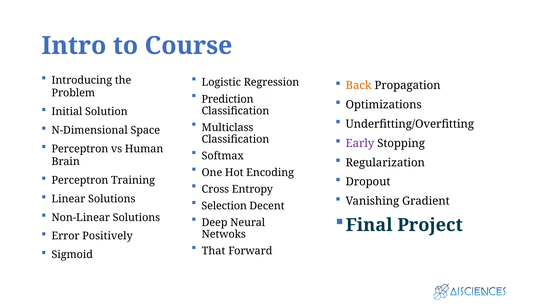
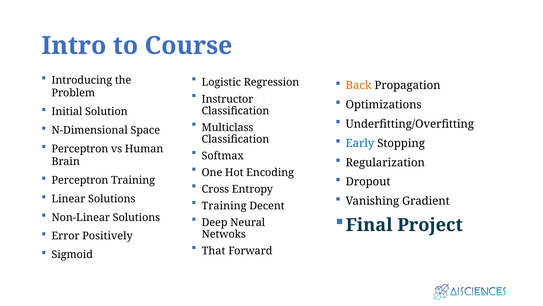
Prediction: Prediction -> Instructor (227, 99)
Early colour: purple -> blue (360, 143)
Selection: Selection -> Training (224, 206)
